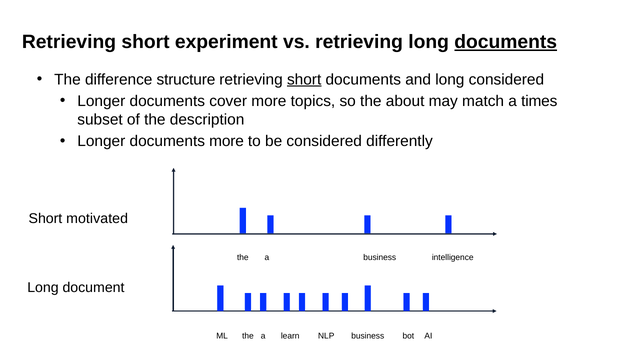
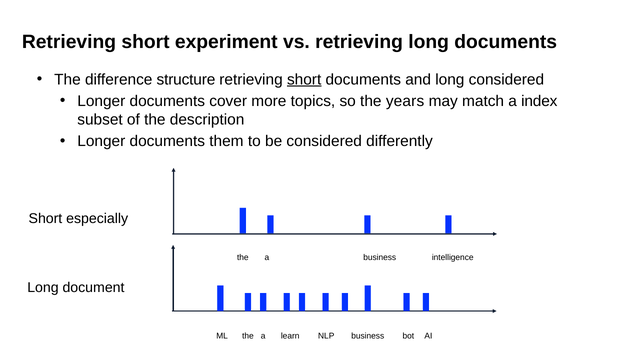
documents underline: present -> none (506, 42)
about: about -> years (405, 101)
times: times -> index (539, 101)
documents more: more -> them (226, 141)
motivated: motivated -> especially (97, 218)
